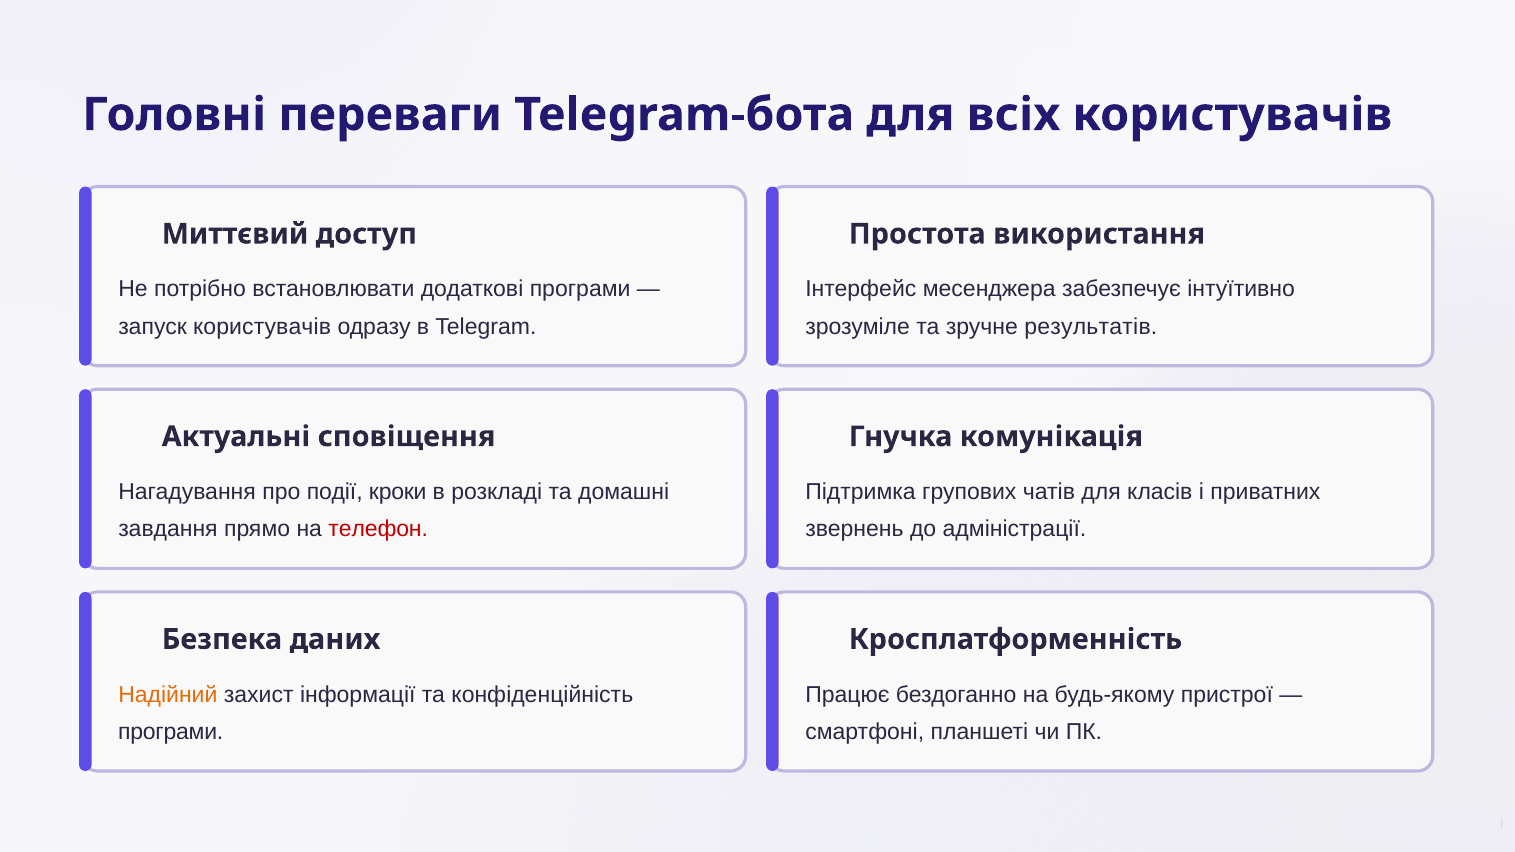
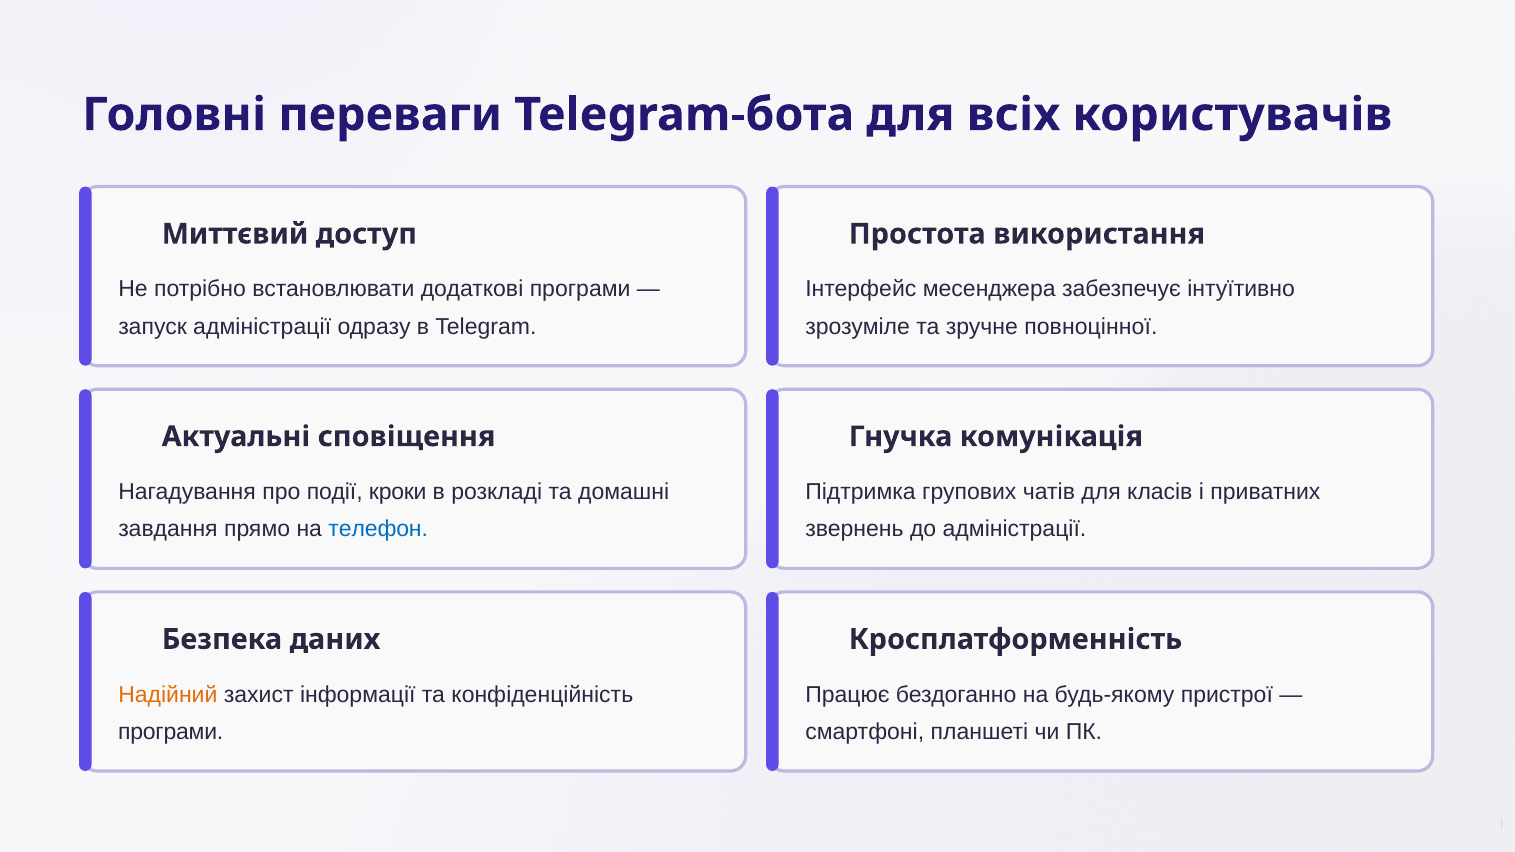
запуск користувачів: користувачів -> адміністрації (262, 327)
результатів: результатів -> повноцінної (1091, 327)
телефон colour: red -> blue (378, 529)
